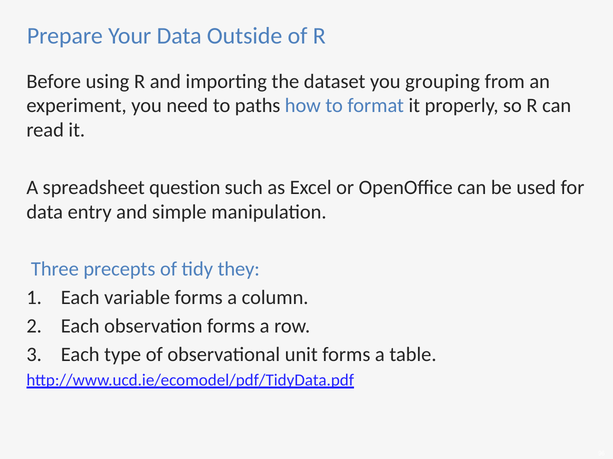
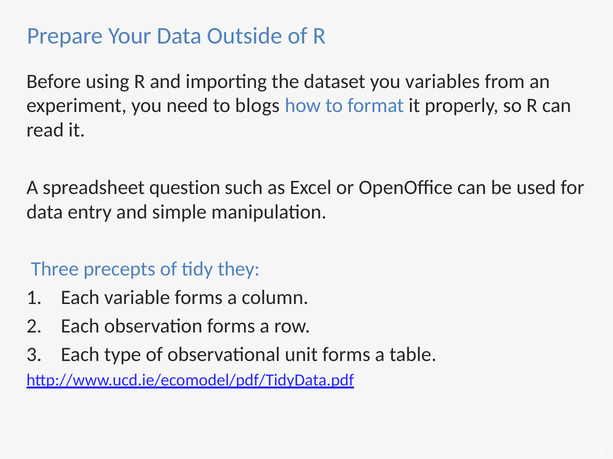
grouping: grouping -> variables (443, 81)
paths: paths -> blogs (257, 106)
